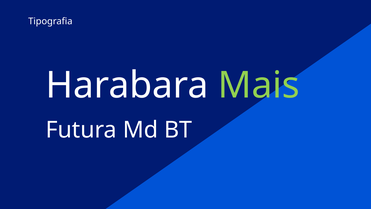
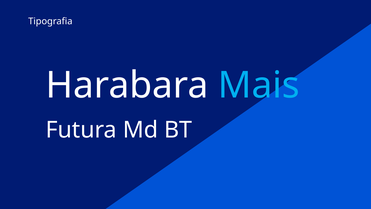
Mais colour: light green -> light blue (259, 85)
